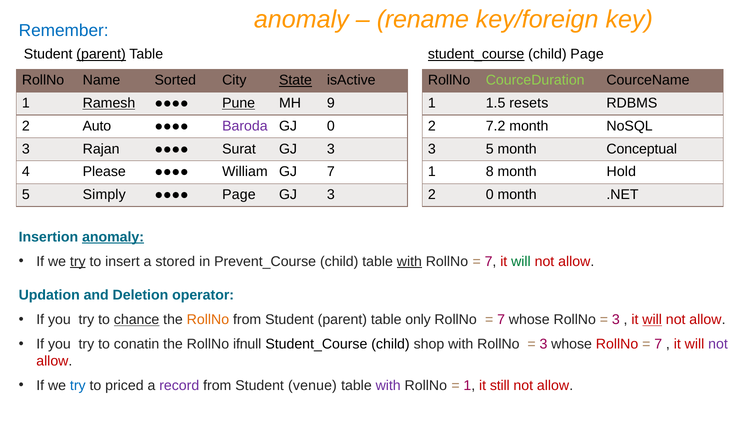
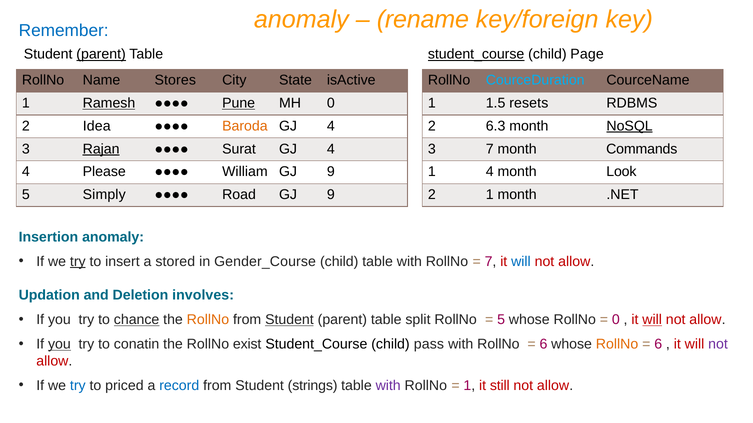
Sorted: Sorted -> Stores (175, 80)
State underline: present -> none (296, 80)
CourceDuration colour: light green -> light blue (535, 80)
MH 9: 9 -> 0 (331, 103)
Auto: Auto -> Idea (97, 126)
Baroda colour: purple -> orange (245, 126)
0: 0 -> 4 (331, 126)
7.2: 7.2 -> 6.3 (496, 126)
NoSQL underline: none -> present (630, 126)
Rajan underline: none -> present (101, 149)
Surat GJ 3: 3 -> 4 (331, 149)
3 5: 5 -> 7 (490, 149)
Conceptual: Conceptual -> Commands (642, 149)
7: 7 -> 9 (331, 172)
1 8: 8 -> 4 (490, 172)
Hold: Hold -> Look (621, 172)
Page: Page -> Road (239, 195)
3: 3 -> 9 (331, 195)
2 0: 0 -> 1 (490, 195)
anomaly underline: present -> none (113, 237)
Prevent_Course: Prevent_Course -> Gender_Course (265, 262)
with underline: present -> none (409, 262)
will colour: green -> blue (521, 262)
operator: operator -> involves (203, 296)
Student underline: none -> present (289, 320)
only: only -> split (418, 320)
7: 7 -> 5 (501, 320)
3: 3 -> 0 (616, 320)
you underline: none -> present (59, 345)
ifnull: ifnull -> exist (247, 345)
shop: shop -> pass (429, 345)
3: 3 -> 6 (543, 345)
RollNo colour: red -> orange (617, 345)
7: 7 -> 6 (658, 345)
record colour: purple -> blue (179, 386)
venue: venue -> strings (313, 386)
